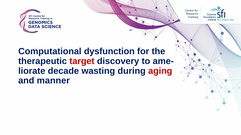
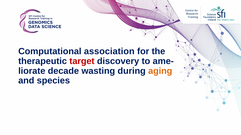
dysfunction: dysfunction -> association (109, 52)
aging colour: red -> orange (160, 71)
manner: manner -> species (53, 81)
